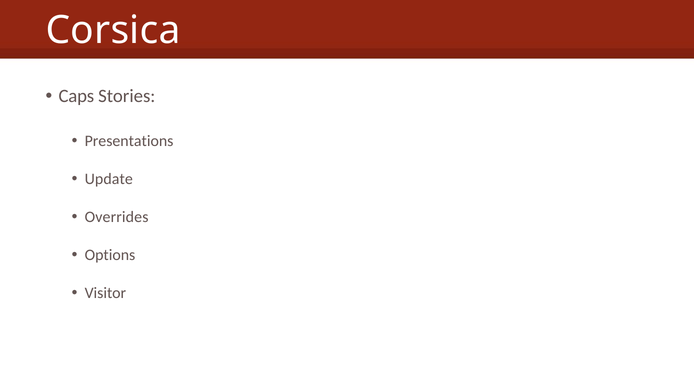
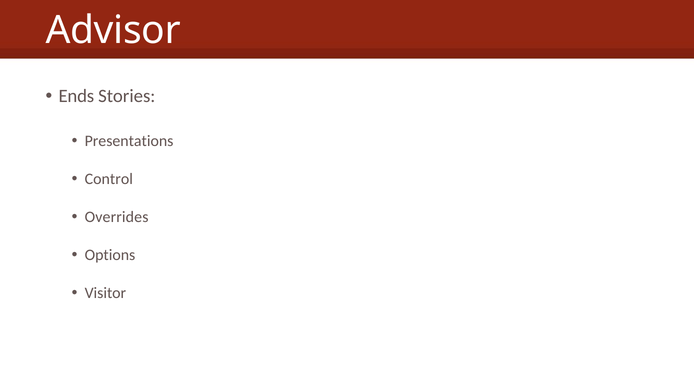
Corsica: Corsica -> Advisor (113, 30)
Caps: Caps -> Ends (76, 96)
Update: Update -> Control (109, 179)
